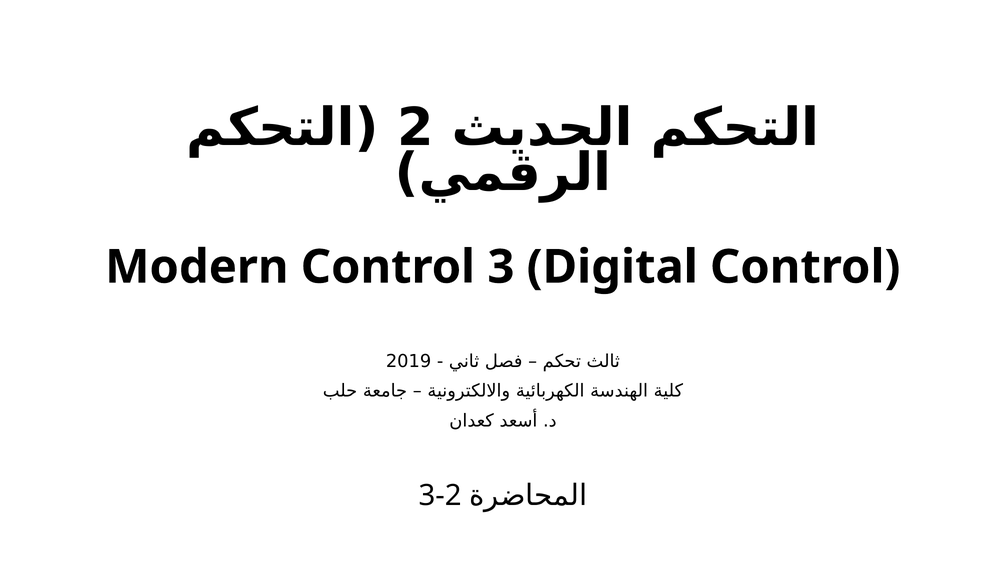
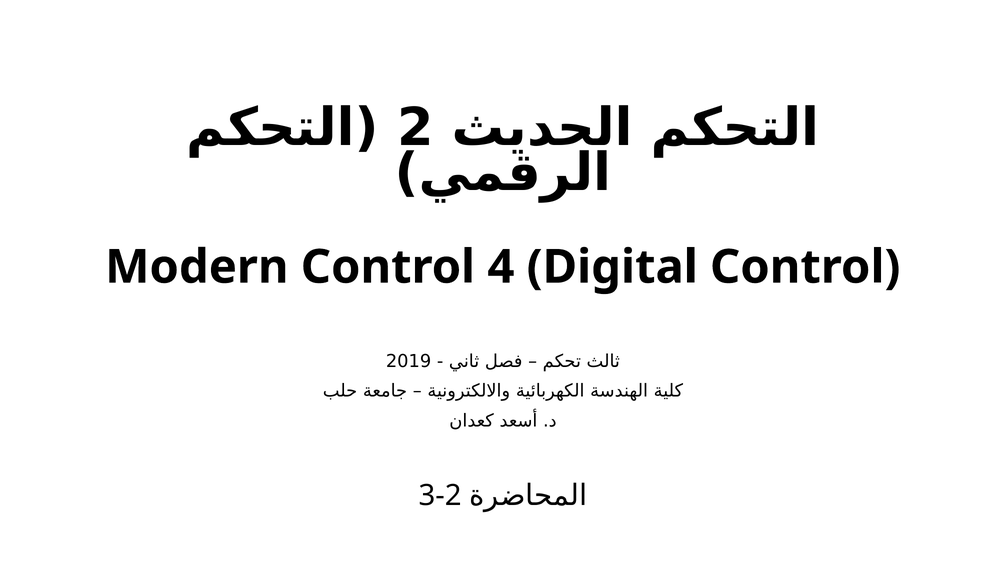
Control 3: 3 -> 4 (501, 267)
